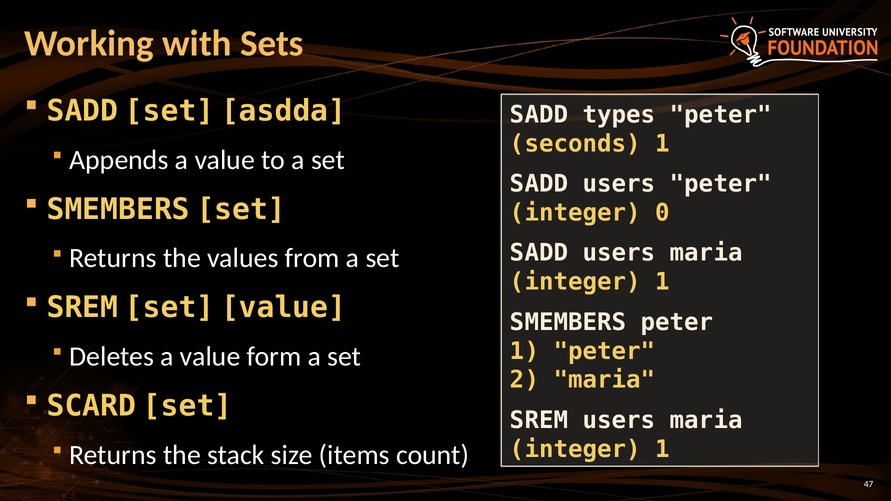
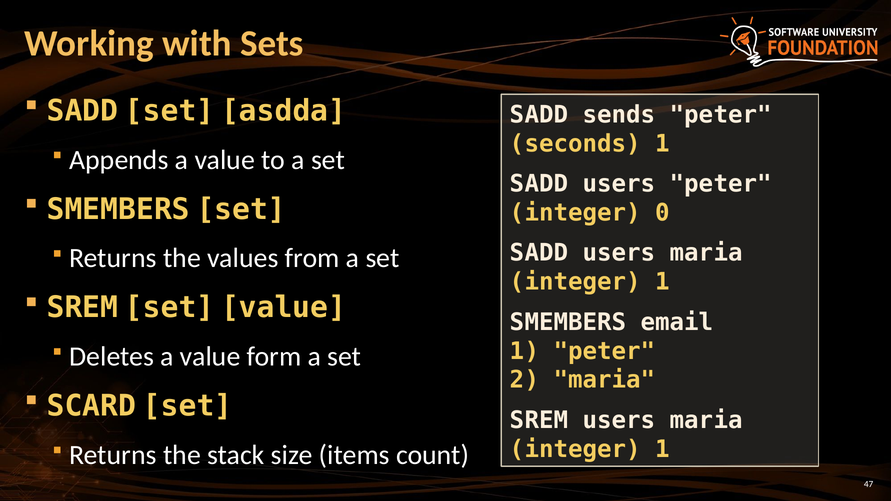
types: types -> sends (619, 115)
SMEMBERS peter: peter -> email (677, 322)
